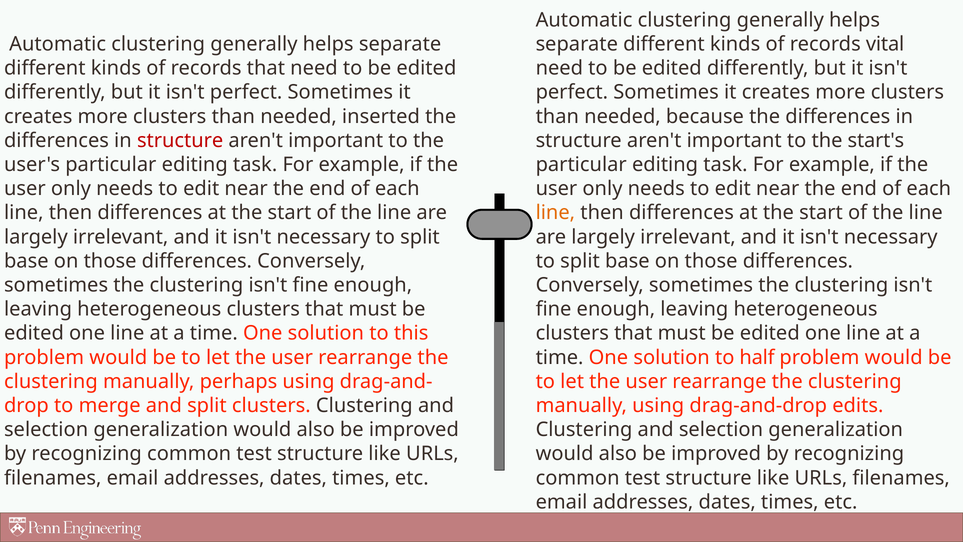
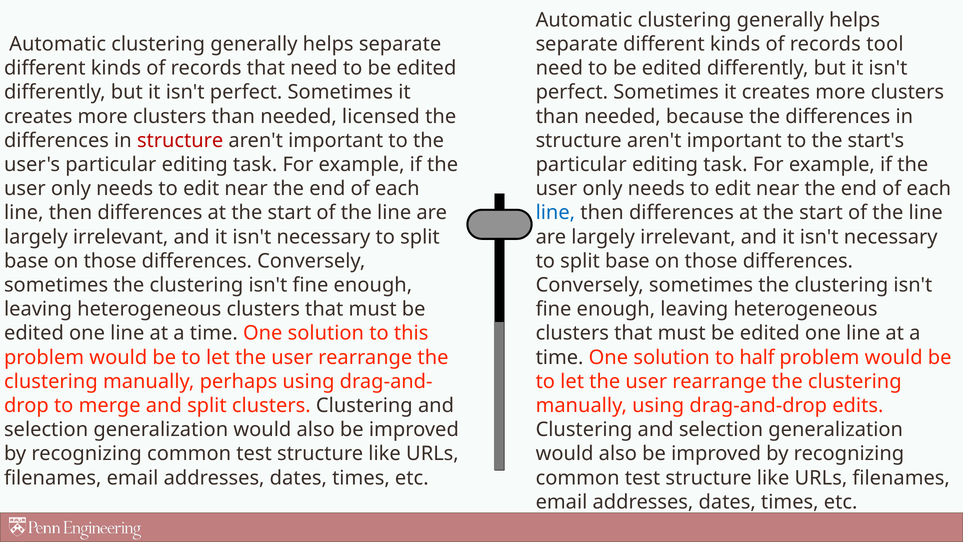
vital: vital -> tool (885, 44)
inserted: inserted -> licensed (381, 116)
line colour: orange -> blue (555, 213)
